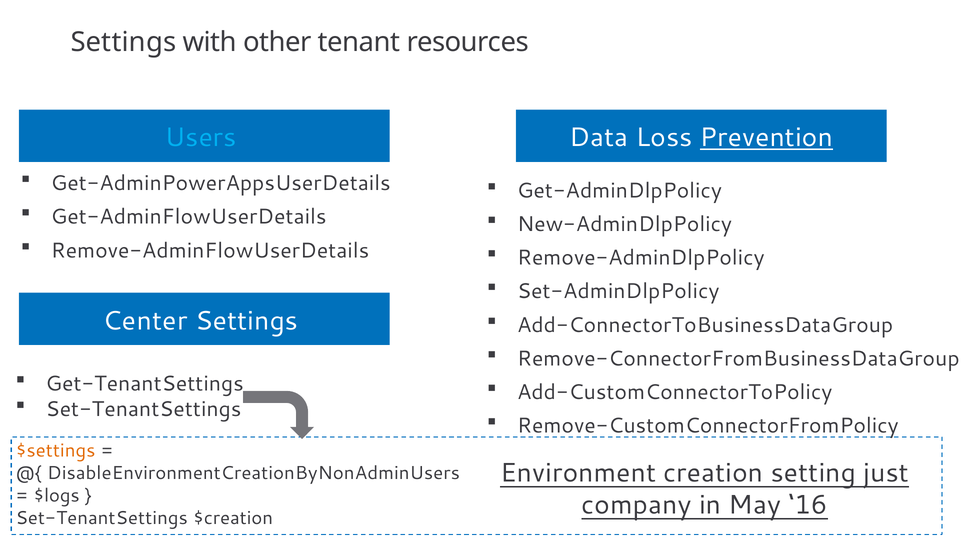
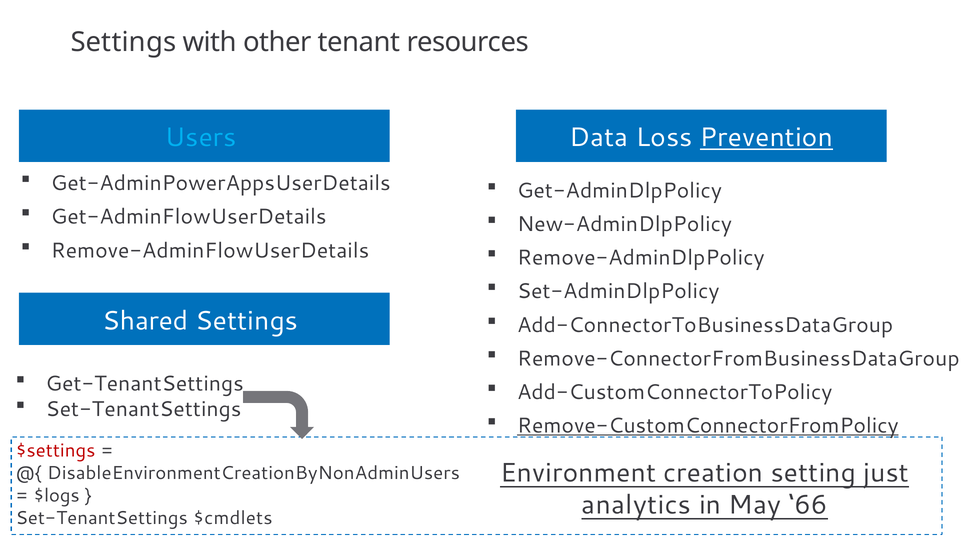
Center: Center -> Shared (145, 321)
Remove-CustomConnectorFromPolicy underline: none -> present (708, 426)
$settings colour: orange -> red (56, 451)
company: company -> analytics (636, 506)
16: 16 -> 66 (808, 506)
$creation: $creation -> $cmdlets (233, 519)
